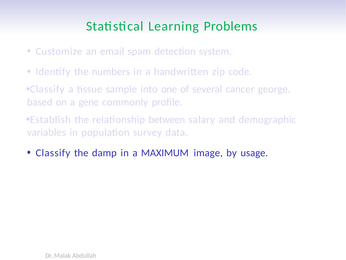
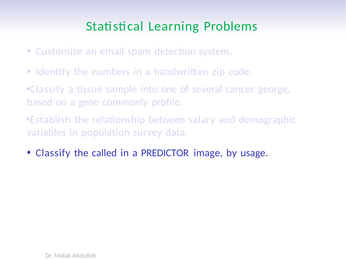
damp: damp -> called (104, 153)
MAXIMUM: MAXIMUM -> PREDICTOR (165, 153)
